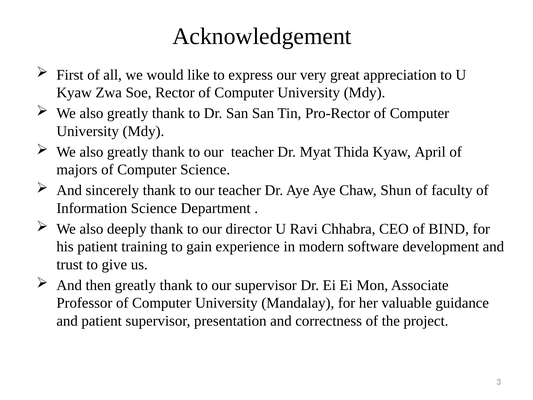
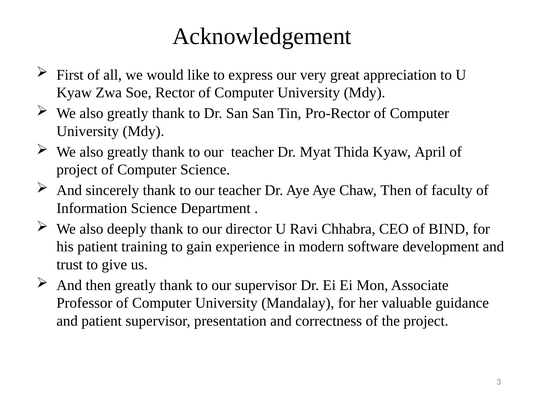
majors: majors -> project (77, 170)
Chaw Shun: Shun -> Then (396, 190)
